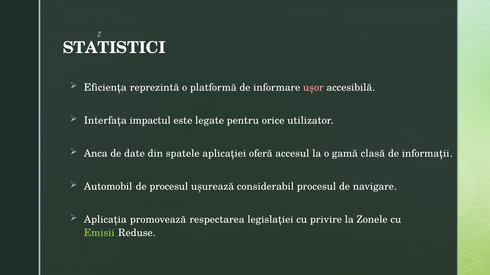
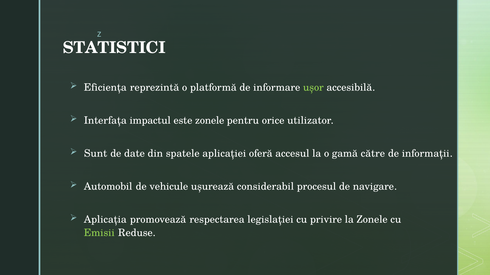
ușor colour: pink -> light green (313, 88)
este legate: legate -> zonele (210, 121)
Anca: Anca -> Sunt (96, 154)
clasă: clasă -> către (373, 154)
de procesul: procesul -> vehicule (169, 187)
